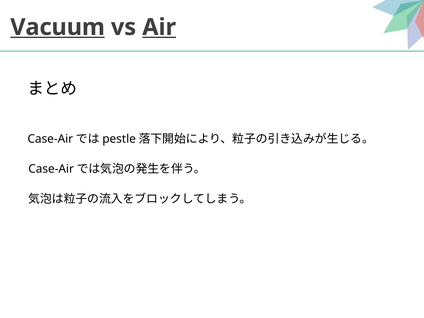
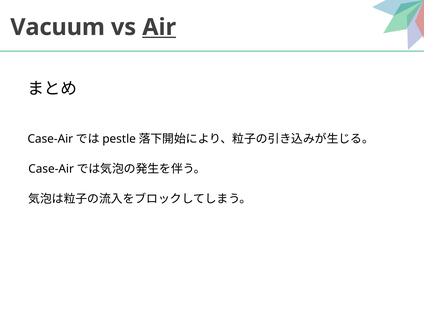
Vacuum underline: present -> none (58, 27)
